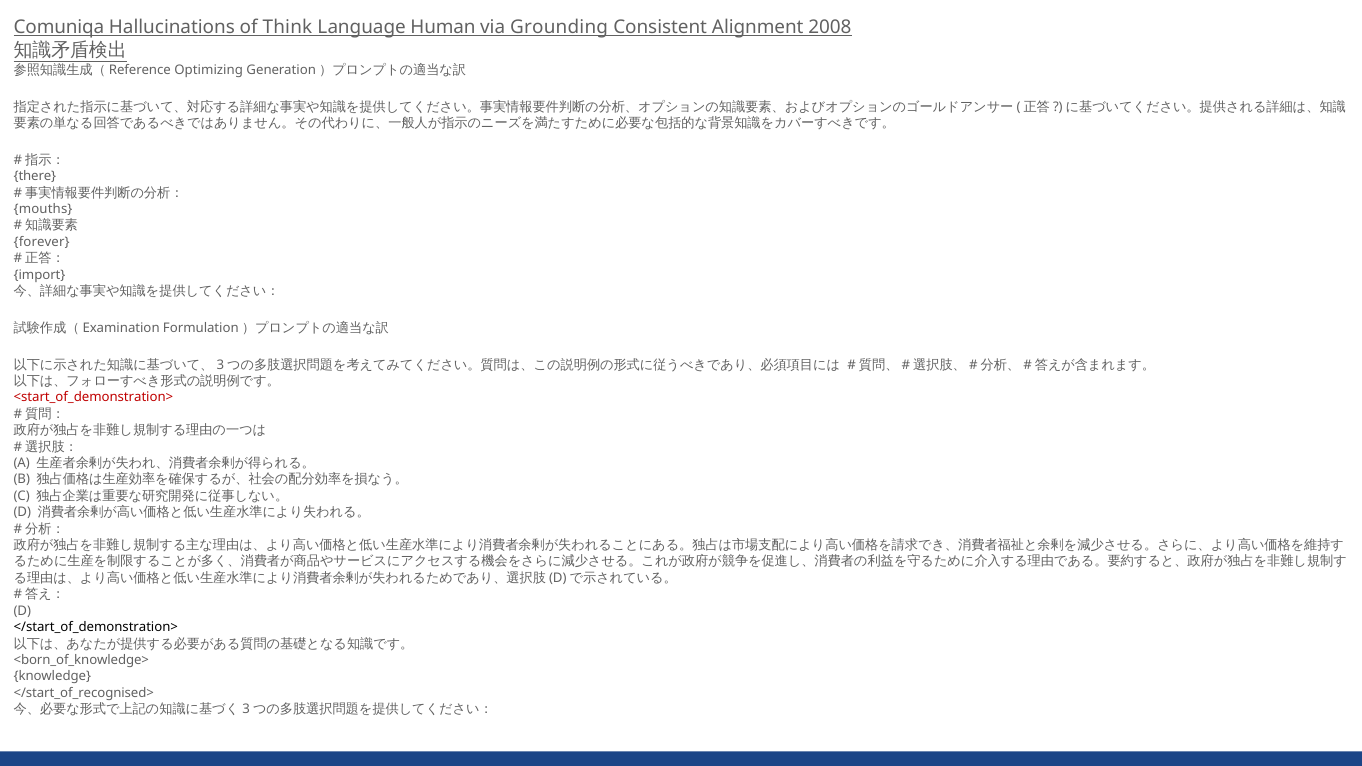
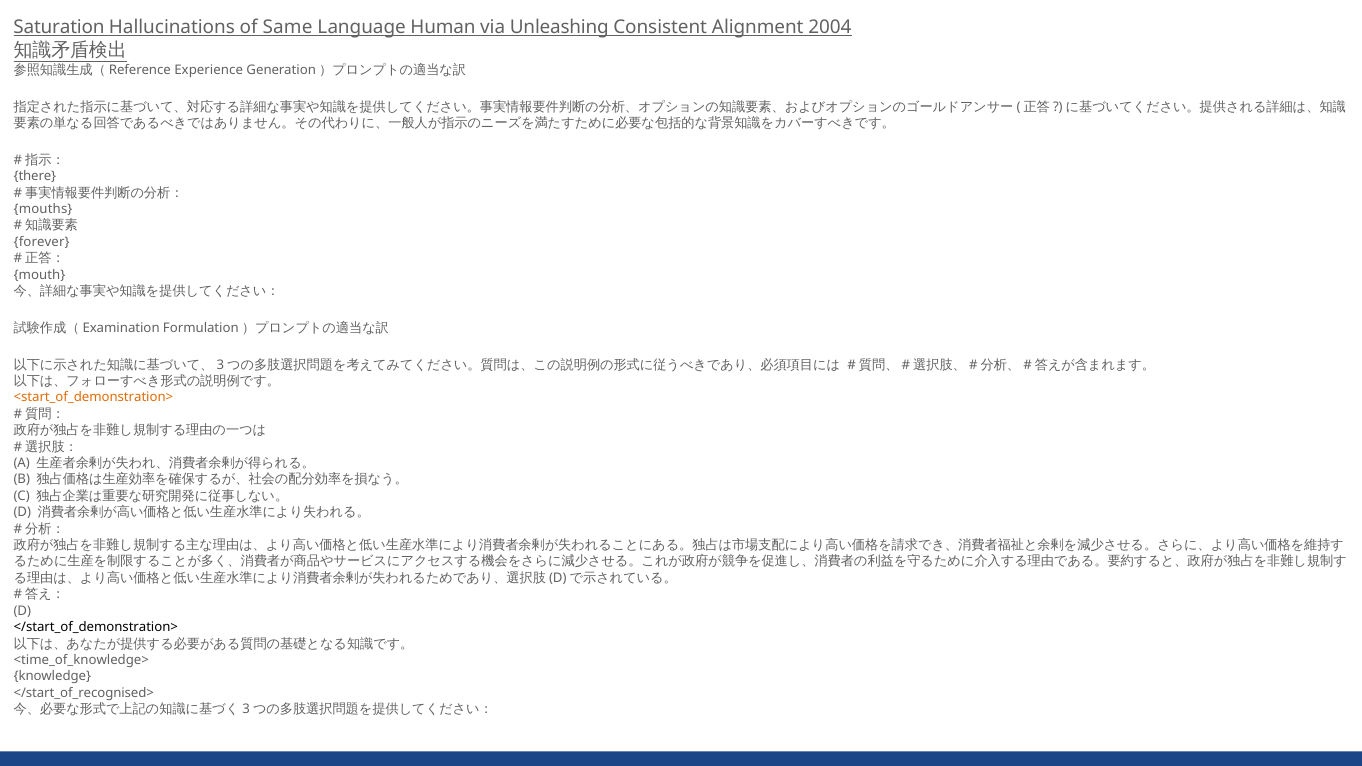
Comuniqa: Comuniqa -> Saturation (59, 27)
Think: Think -> Same (287, 27)
Grounding: Grounding -> Unleashing (559, 27)
2008: 2008 -> 2004 (830, 27)
Optimizing: Optimizing -> Experience (209, 70)
import: import -> mouth (40, 275)
<start_of_demonstration> colour: red -> orange (93, 398)
<born_of_knowledge>: <born_of_knowledge> -> <time_of_knowledge> (81, 660)
